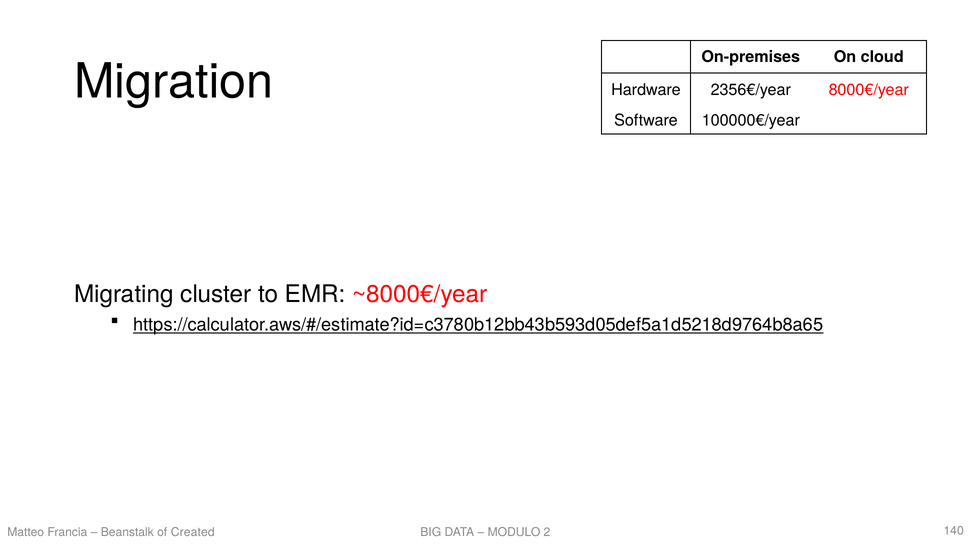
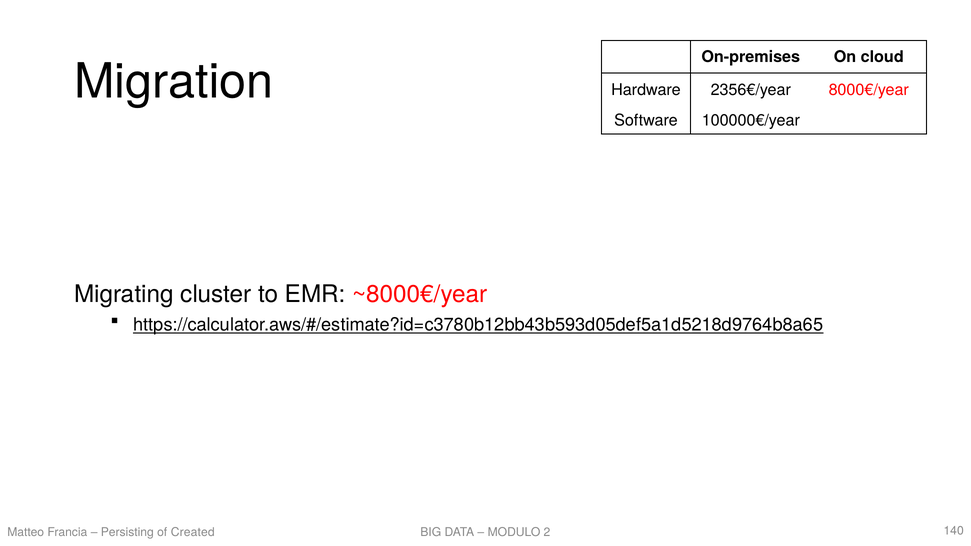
Beanstalk: Beanstalk -> Persisting (127, 532)
